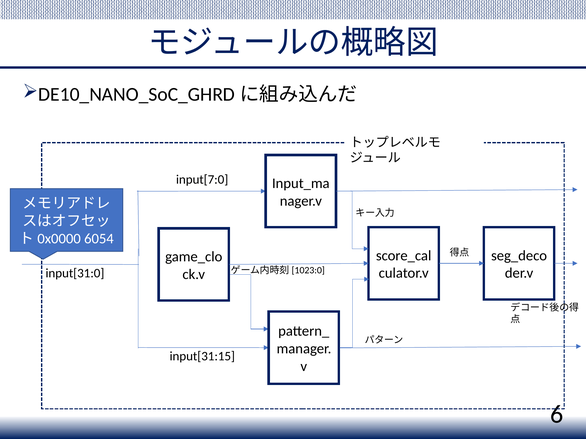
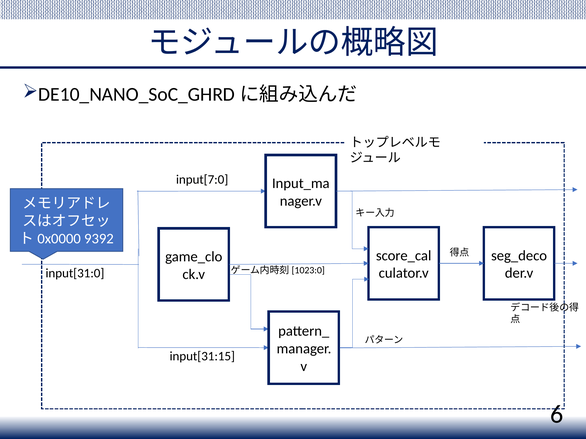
6054: 6054 -> 9392 (99, 239)
